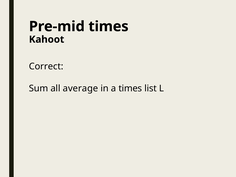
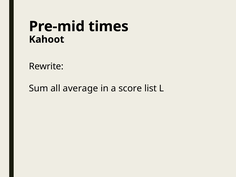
Correct: Correct -> Rewrite (46, 66)
a times: times -> score (130, 88)
